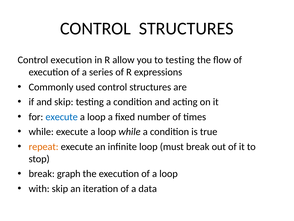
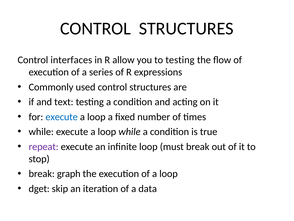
Control execution: execution -> interfaces (71, 60)
and skip: skip -> text (64, 102)
repeat colour: orange -> purple (44, 146)
with: with -> dget (39, 188)
